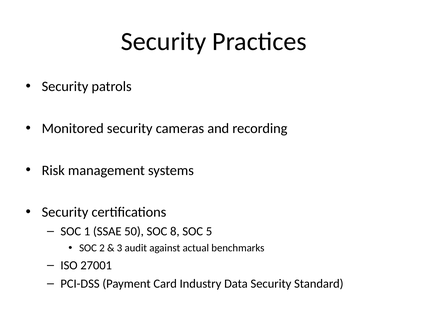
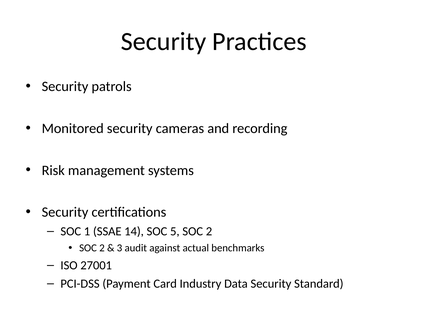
50: 50 -> 14 (134, 231)
8: 8 -> 5 (175, 231)
5: 5 -> 2 (209, 231)
